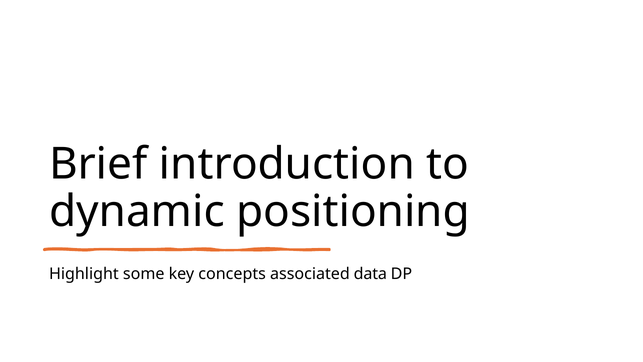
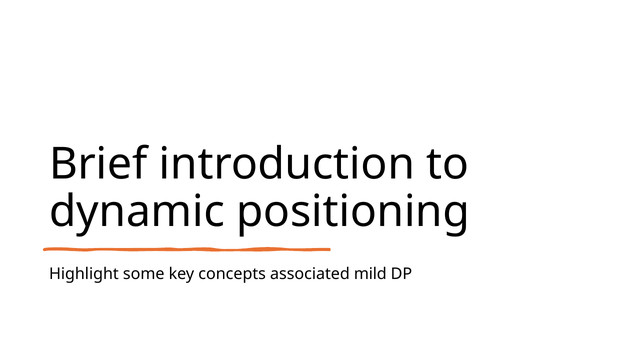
data: data -> mild (370, 274)
